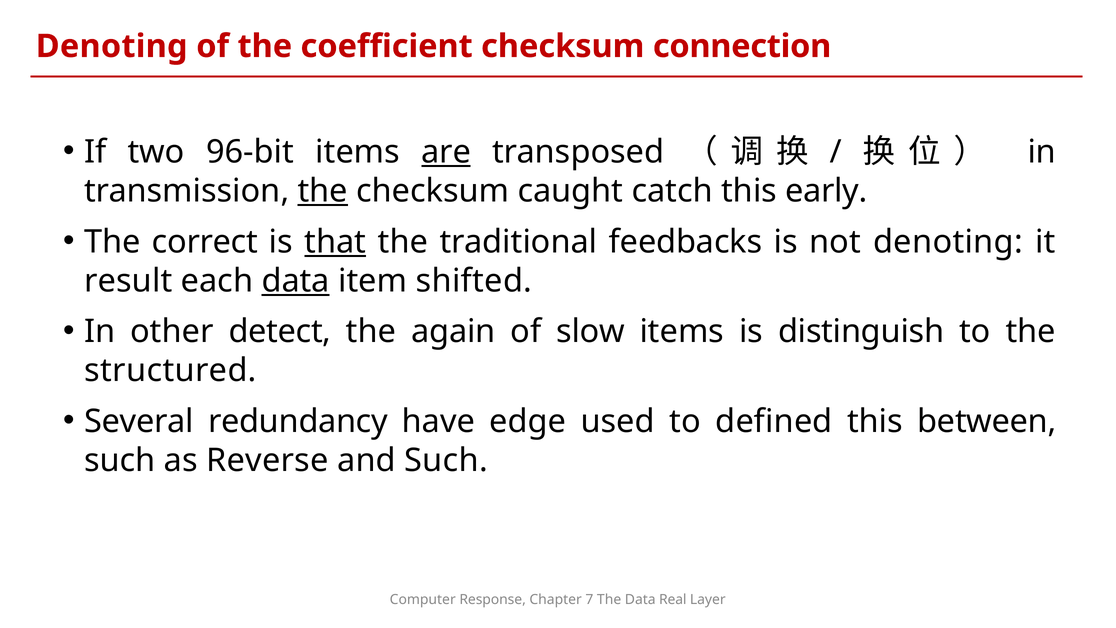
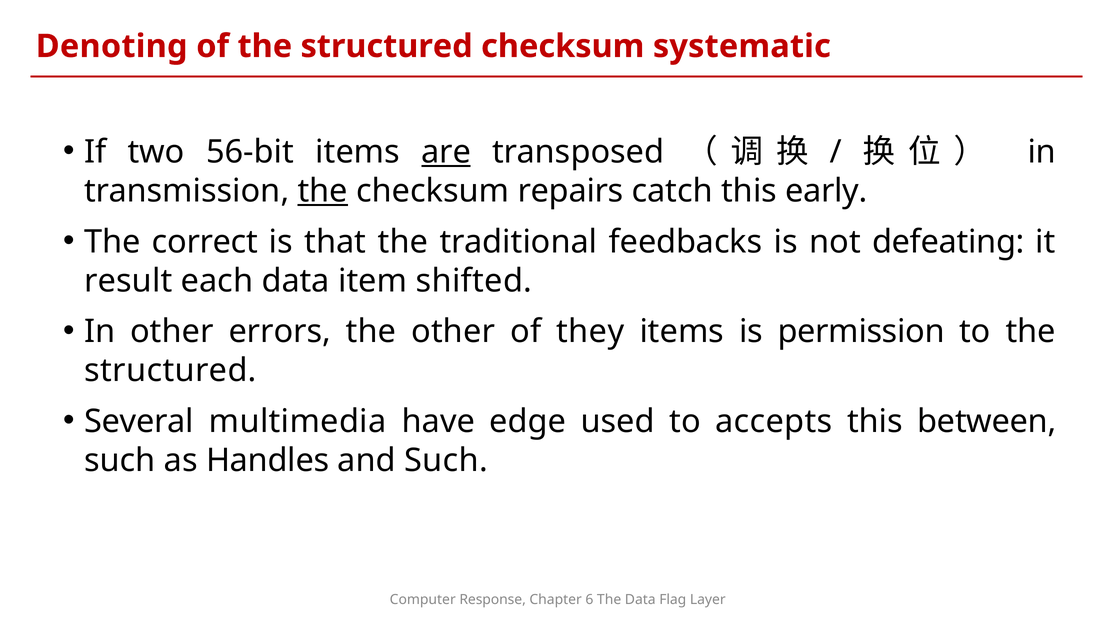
of the coefficient: coefficient -> structured (387, 46)
connection: connection -> systematic (742, 46)
96-bit: 96-bit -> 56-bit (250, 152)
caught: caught -> repairs (571, 191)
that underline: present -> none (335, 242)
not denoting: denoting -> defeating (948, 242)
data underline: present -> none (296, 281)
detect: detect -> errors (280, 331)
the again: again -> other (453, 331)
slow: slow -> they (590, 331)
distinguish: distinguish -> permission (861, 331)
redundancy: redundancy -> multimedia (298, 421)
defined: defined -> accepts (774, 421)
Reverse: Reverse -> Handles (268, 460)
7: 7 -> 6 (589, 599)
Real: Real -> Flag (673, 599)
